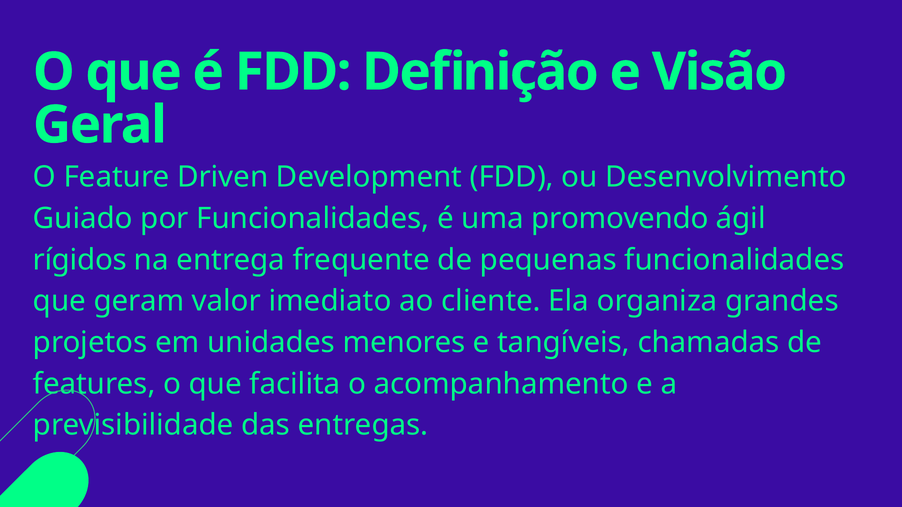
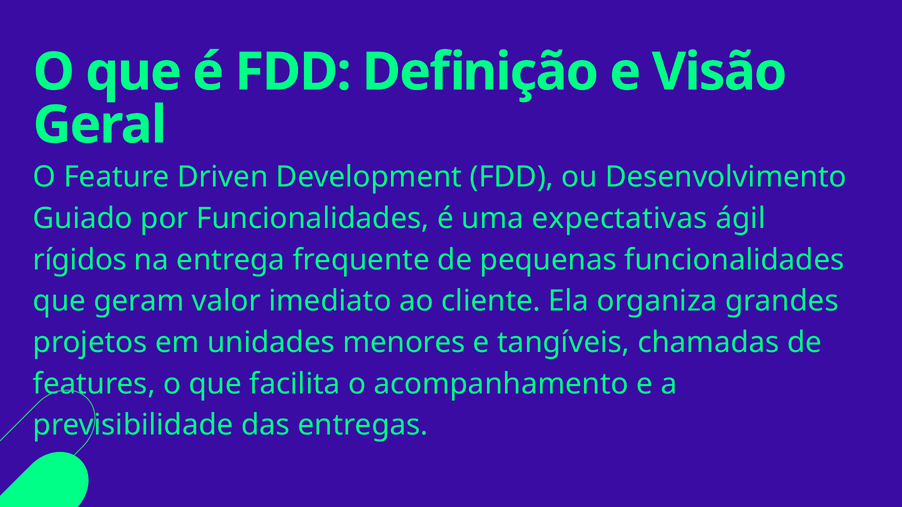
promovendo: promovendo -> expectativas (620, 219)
